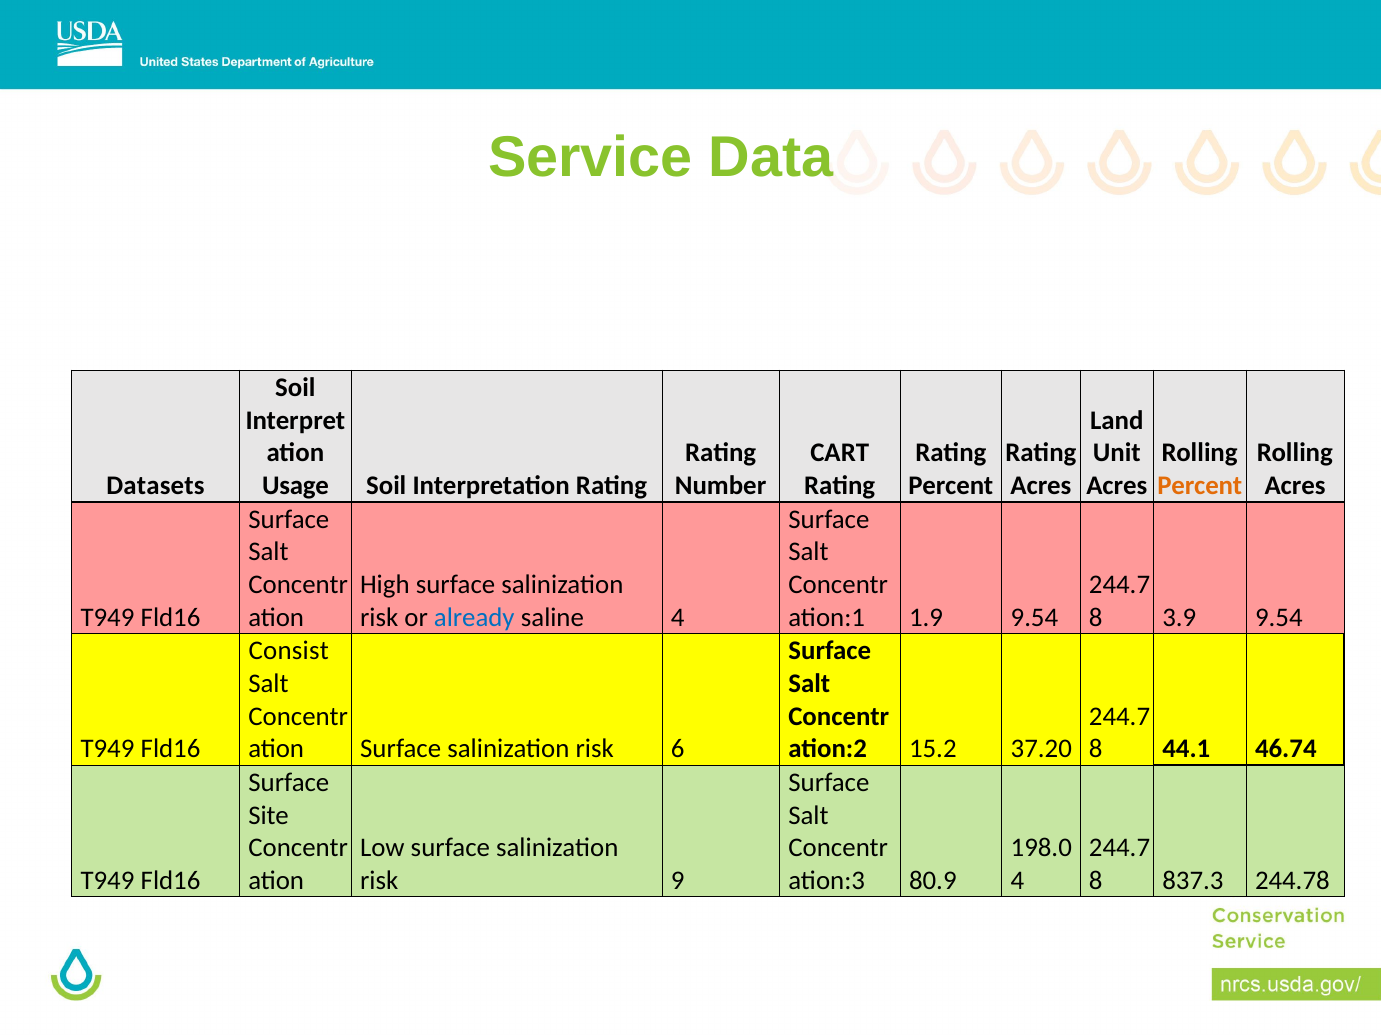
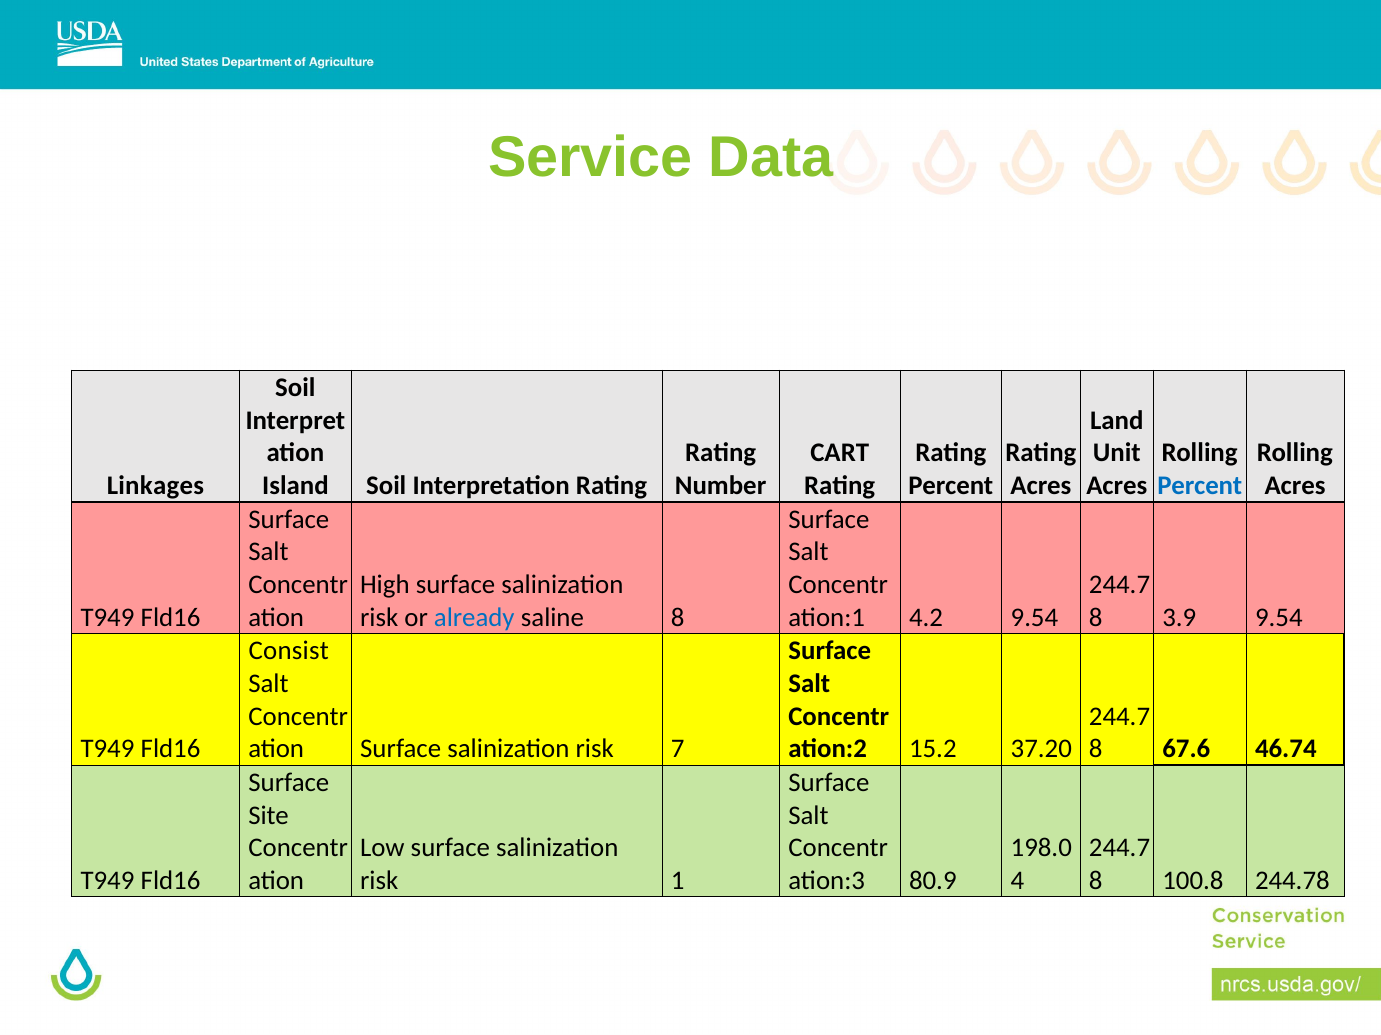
Datasets: Datasets -> Linkages (155, 486)
Usage: Usage -> Island (295, 486)
Percent colour: orange -> blue (1200, 486)
saline 4: 4 -> 8 (678, 618)
1.9: 1.9 -> 4.2 (926, 618)
6: 6 -> 7 (678, 750)
44.1: 44.1 -> 67.6 (1186, 750)
9: 9 -> 1 (678, 881)
837.3: 837.3 -> 100.8 (1193, 881)
